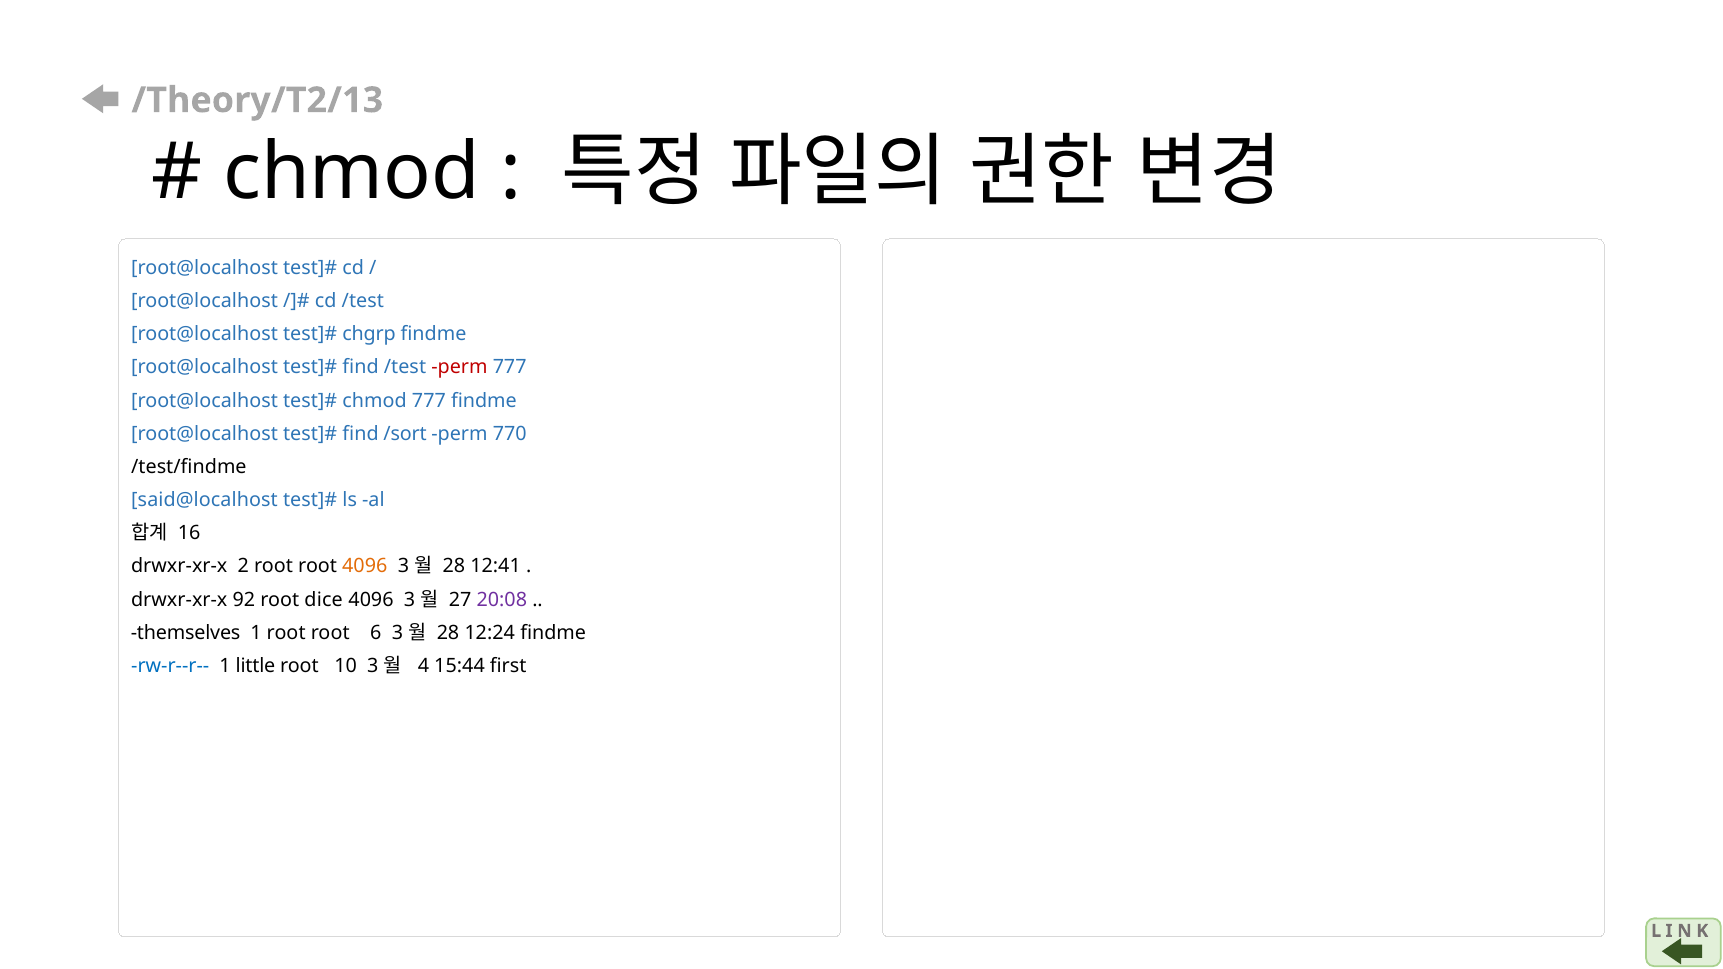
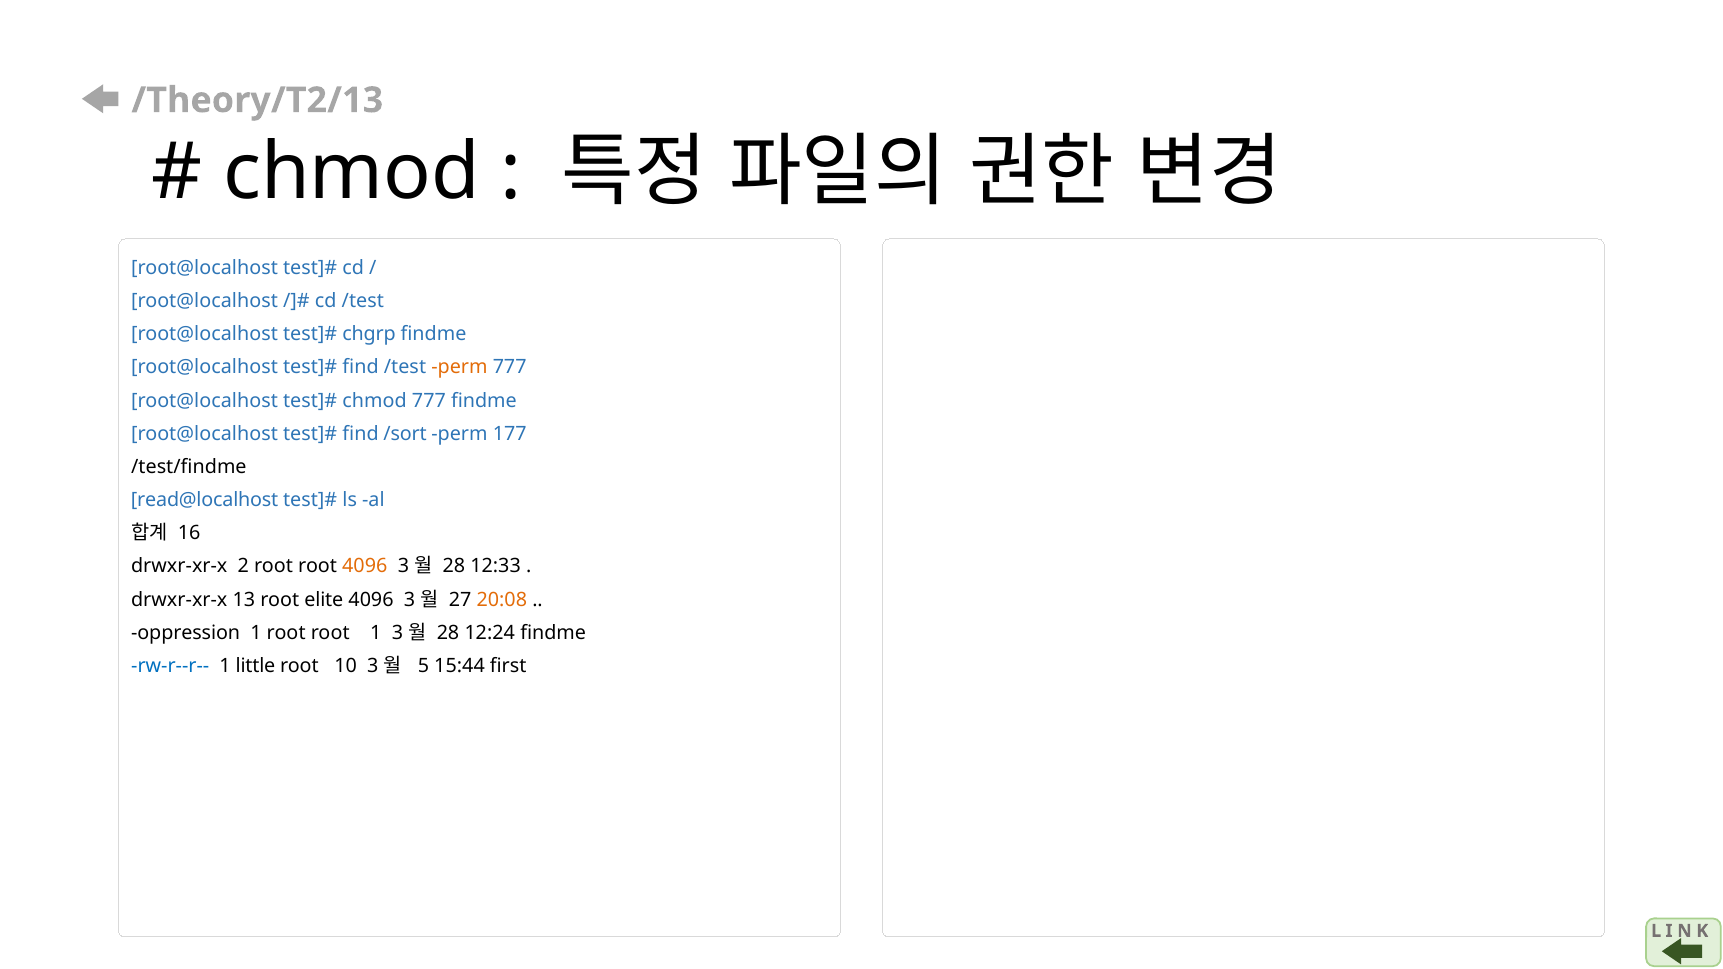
perm colour: red -> orange (459, 367)
770: 770 -> 177 (510, 434)
said@localhost: said@localhost -> read@localhost (205, 500)
12:41: 12:41 -> 12:33 (496, 566)
92: 92 -> 13 (244, 600)
dice: dice -> elite (324, 600)
20:08 colour: purple -> orange (502, 600)
themselves: themselves -> oppression (186, 633)
root 6: 6 -> 1 (376, 633)
4: 4 -> 5 (423, 666)
